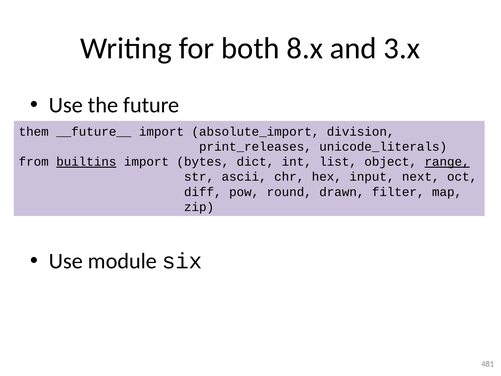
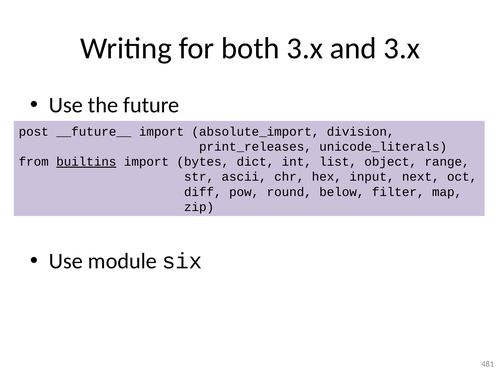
both 8.x: 8.x -> 3.x (305, 48)
them: them -> post (34, 132)
range underline: present -> none (447, 162)
drawn: drawn -> below (342, 192)
